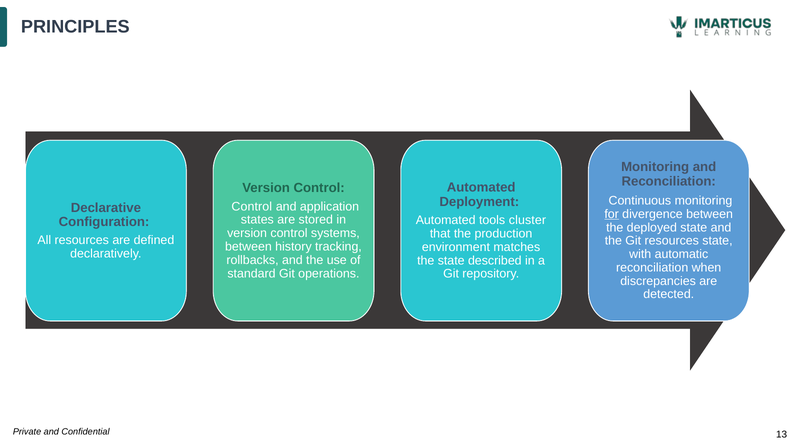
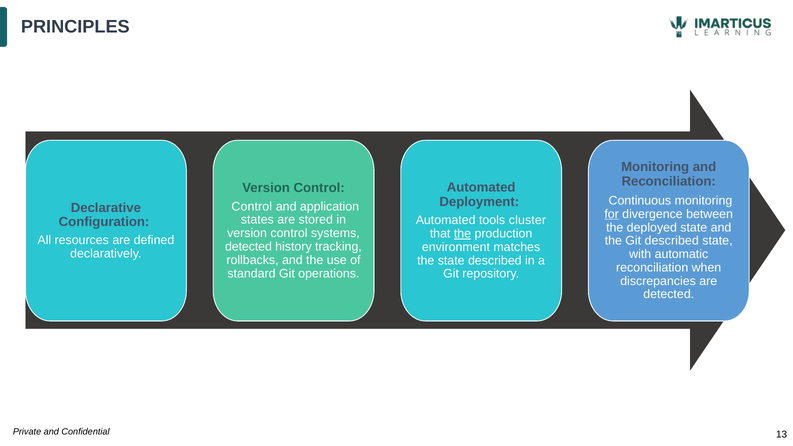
the underline: none -> present (463, 234)
Git resources: resources -> described (672, 241)
between: between -> detected (248, 247)
